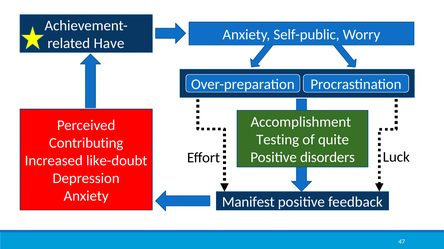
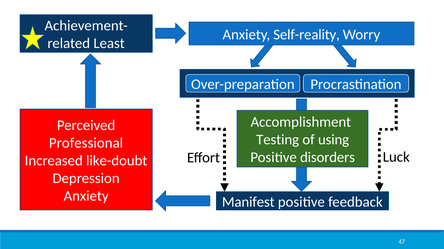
Self-public: Self-public -> Self-reality (307, 35)
Have: Have -> Least (109, 43)
quite: quite -> using (334, 140)
Contributing: Contributing -> Professional (86, 143)
